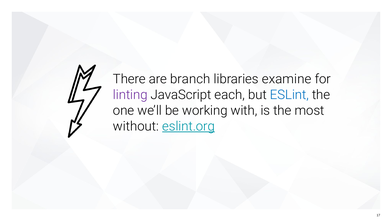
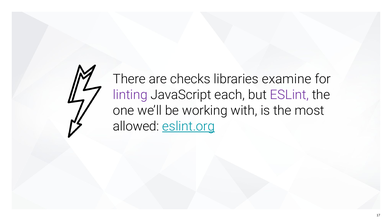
branch: branch -> checks (190, 79)
ESLint colour: blue -> purple (289, 95)
without: without -> allowed (136, 126)
